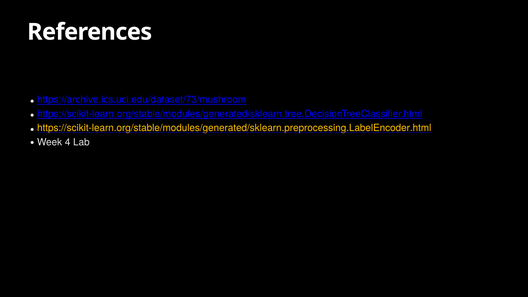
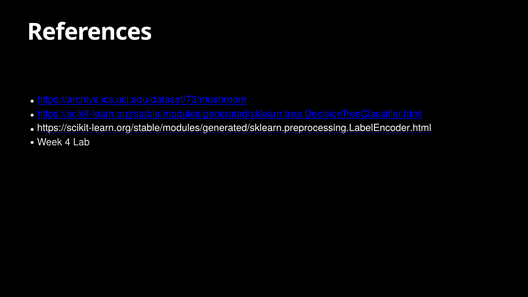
https://scikit-learn.org/stable/modules/generated/sklearn.preprocessing.LabelEncoder.html colour: yellow -> white (234, 128)
